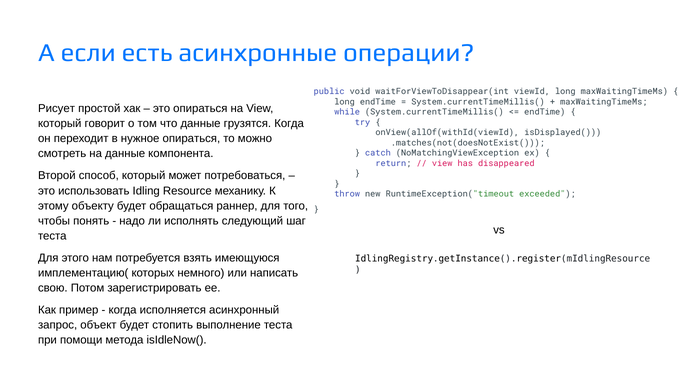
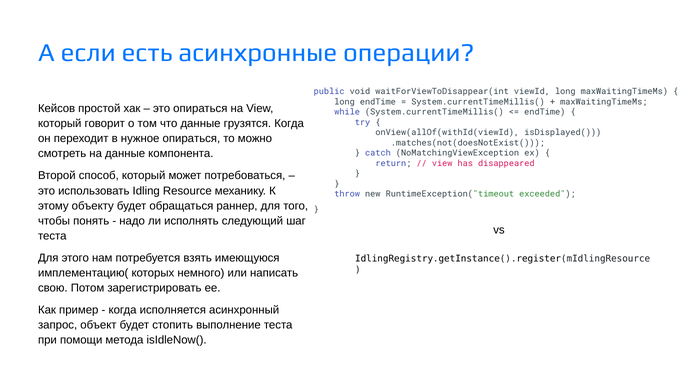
Рисует: Рисует -> Кейсов (57, 109)
